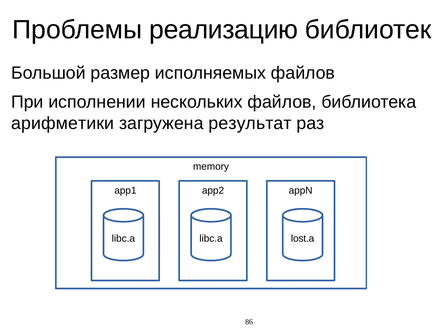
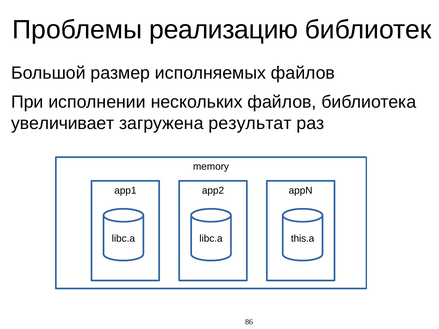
арифметики: арифметики -> увеличивает (63, 123)
lost.a: lost.a -> this.a (303, 239)
